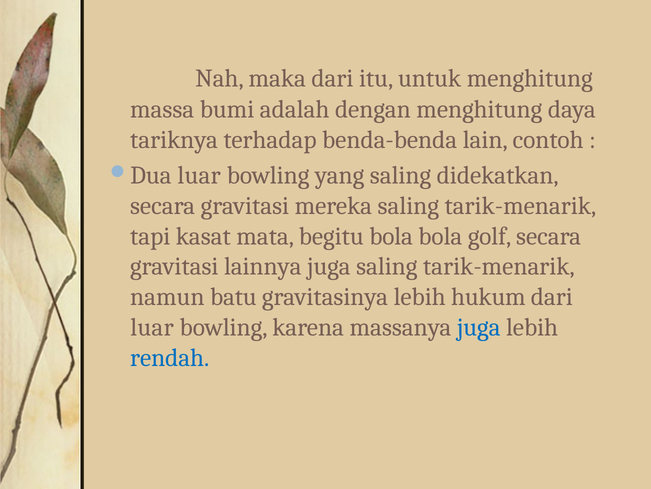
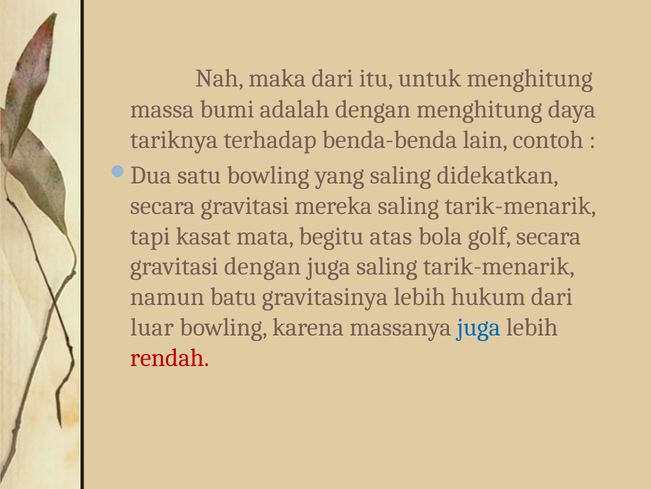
luar: luar -> satu (199, 175)
begitu bola: bola -> atas (391, 236)
gravitasi lainnya: lainnya -> dengan (263, 266)
rendah colour: blue -> red (170, 357)
